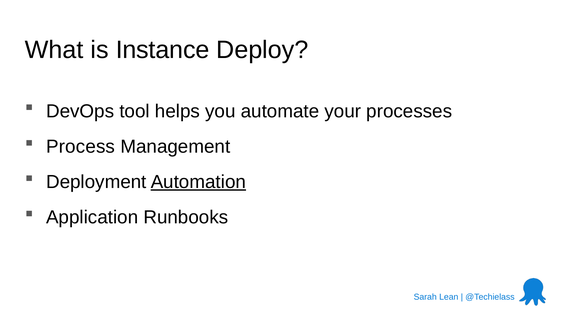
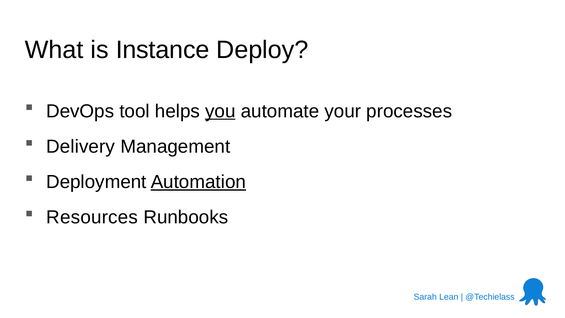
you underline: none -> present (220, 111)
Process: Process -> Delivery (81, 146)
Application: Application -> Resources (92, 217)
